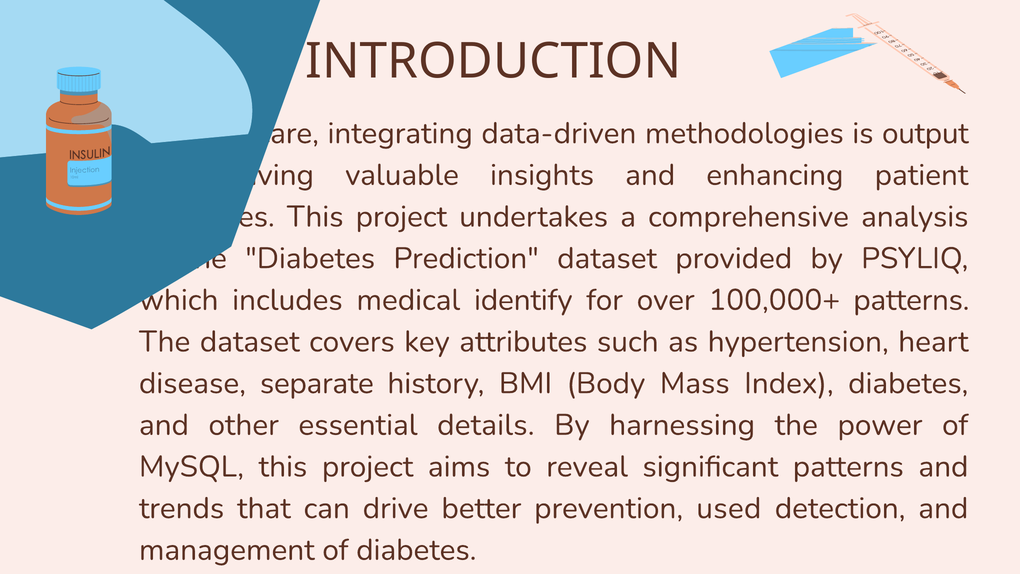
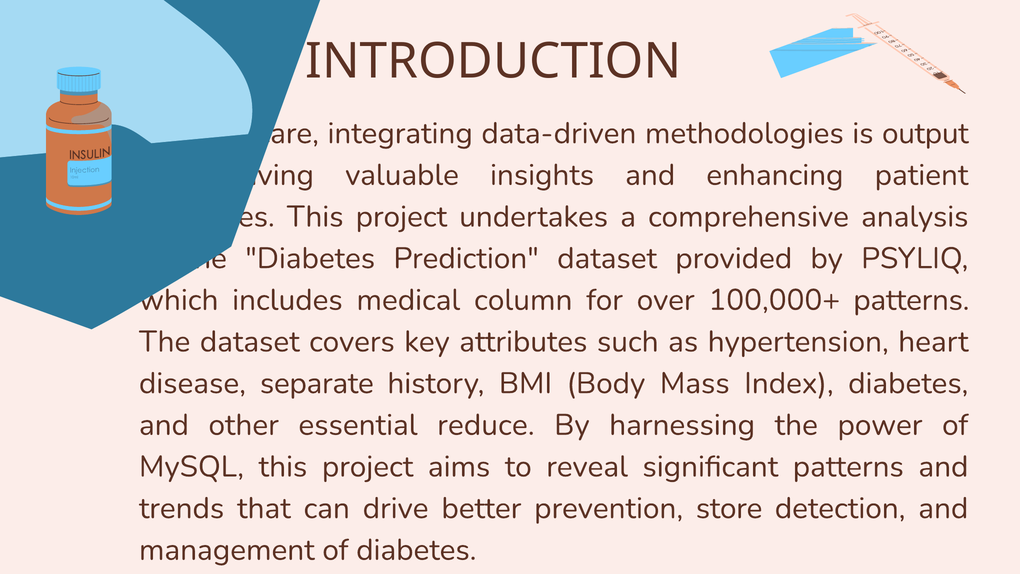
identify: identify -> column (523, 300)
details: details -> reduce (486, 425)
used: used -> store (729, 508)
